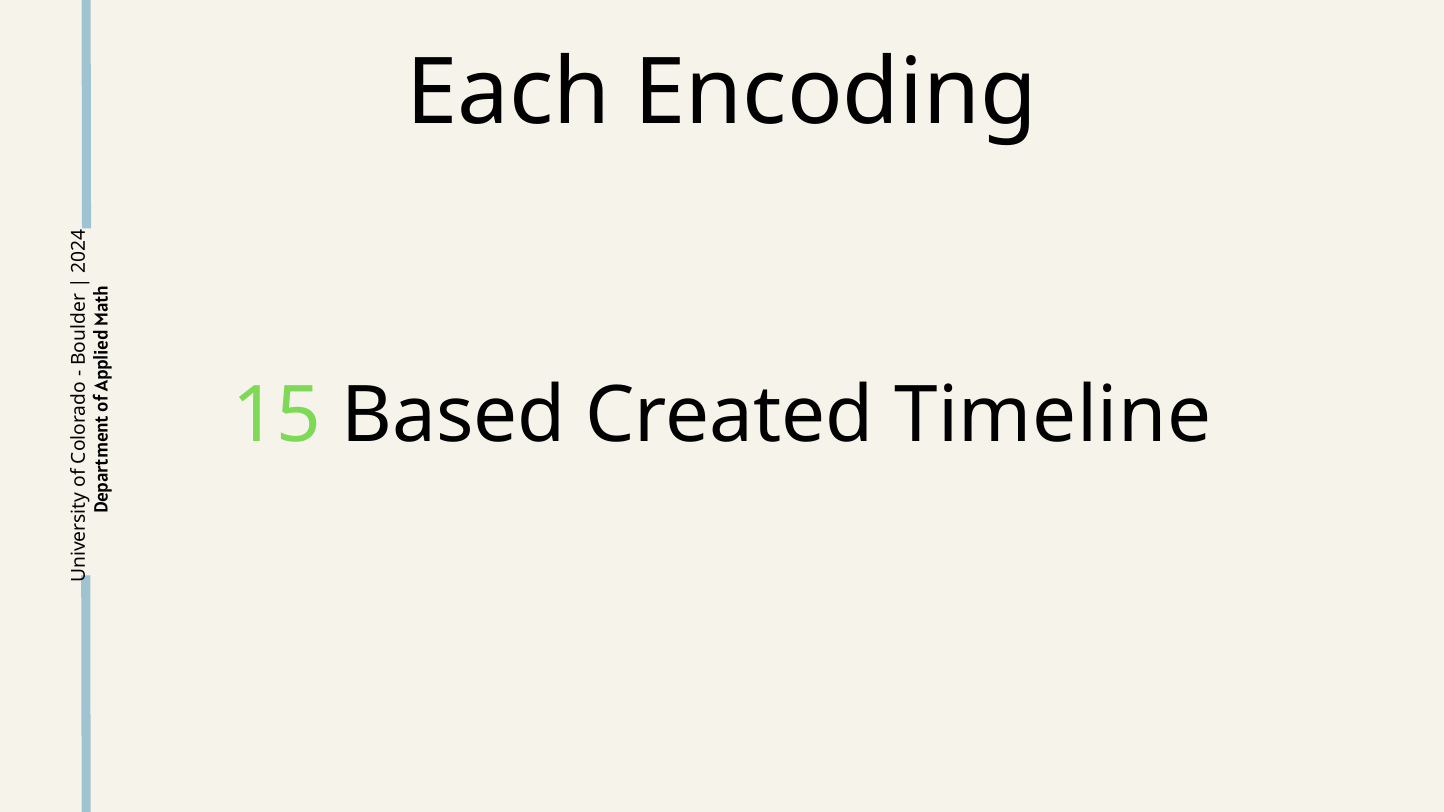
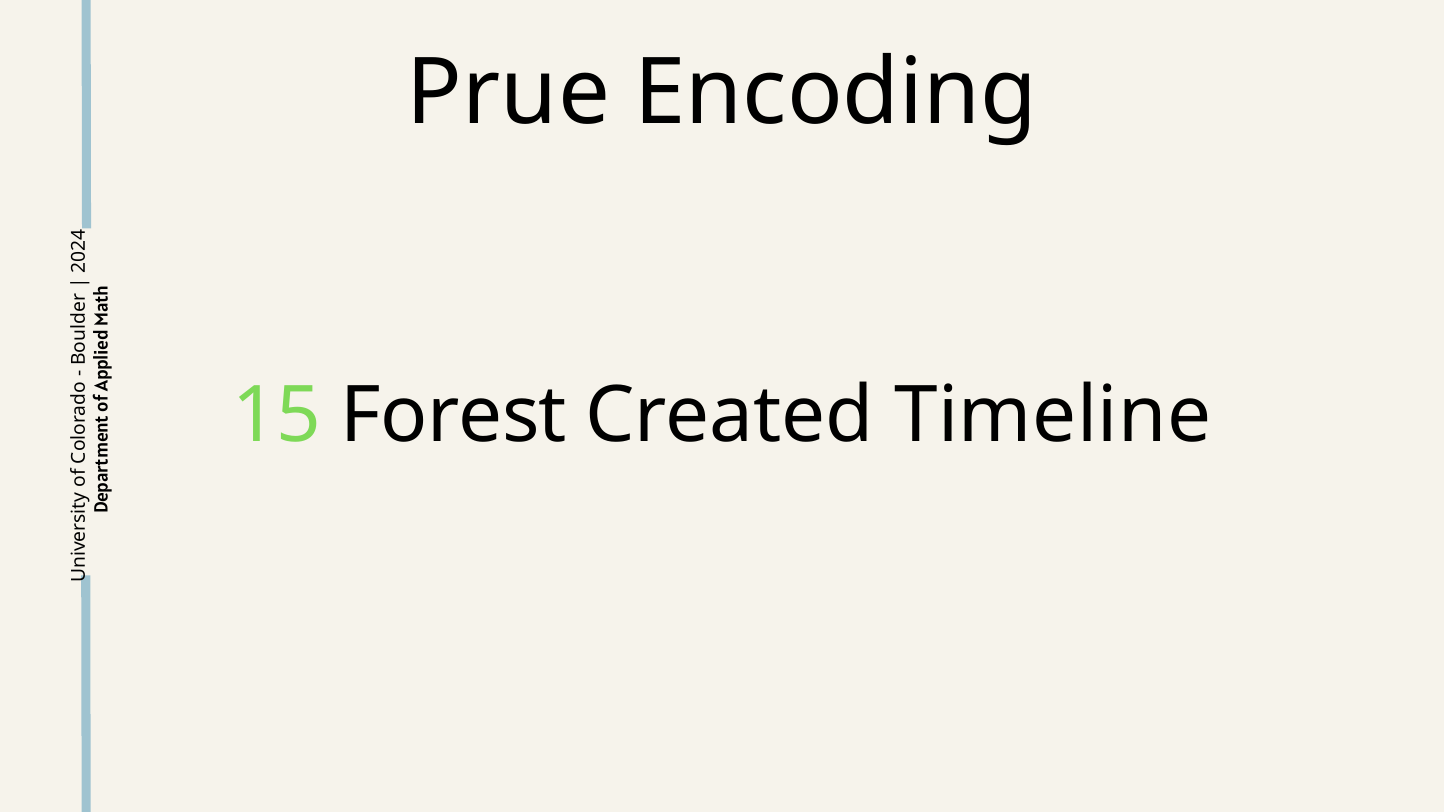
Each: Each -> Prue (508, 93)
Based: Based -> Forest (454, 415)
